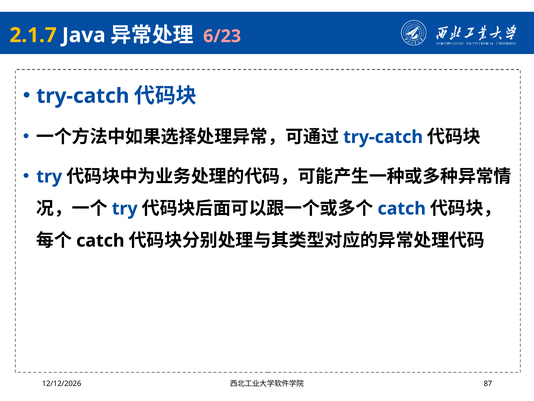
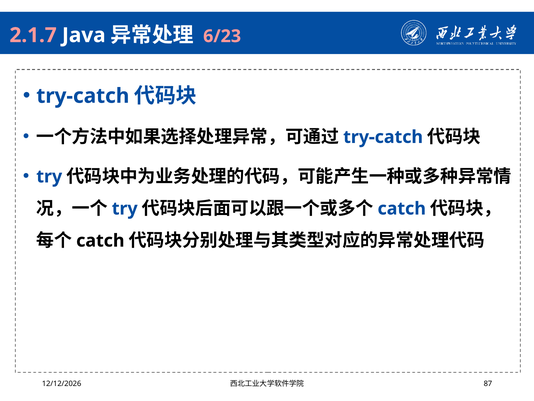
2.1.7 colour: yellow -> pink (33, 35)
